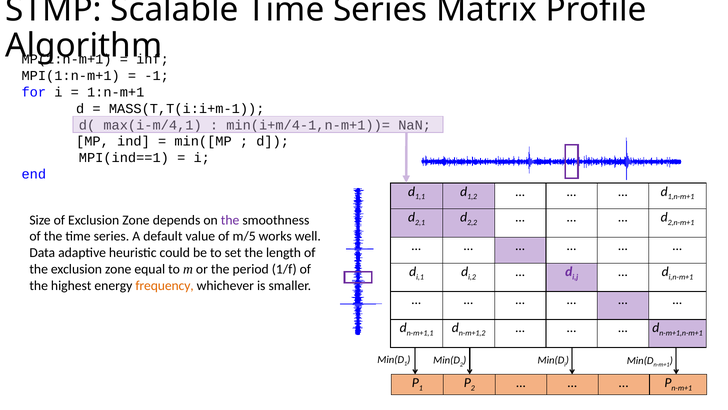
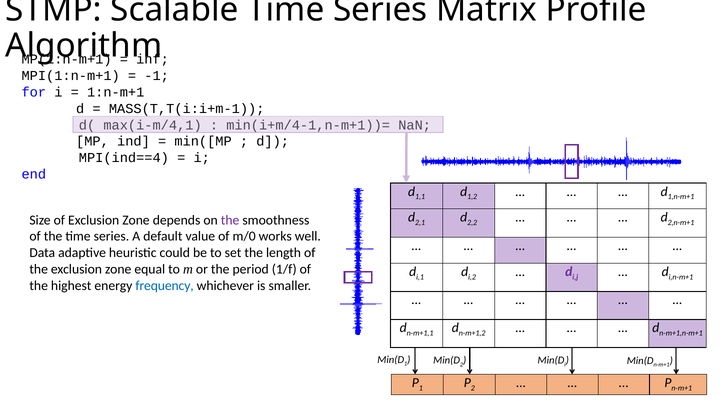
MPI(ind==1: MPI(ind==1 -> MPI(ind==4 (124, 158)
m/5: m/5 -> m/0 (244, 236)
frequency colour: orange -> blue (165, 285)
